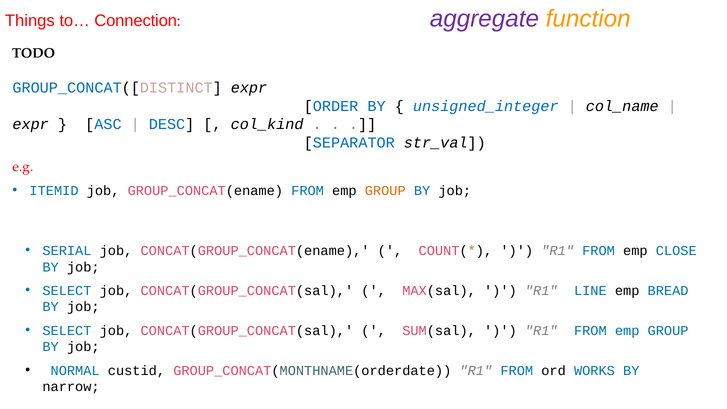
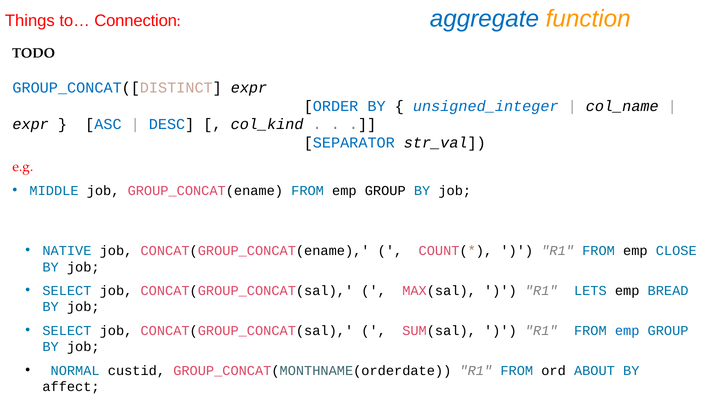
aggregate colour: purple -> blue (484, 19)
ITEMID: ITEMID -> MIDDLE (54, 191)
GROUP colour: orange -> black (385, 191)
SERIAL: SERIAL -> NATIVE (67, 251)
LINE: LINE -> LETS (590, 291)
WORKS: WORKS -> ABOUT (594, 371)
narrow: narrow -> affect (71, 387)
